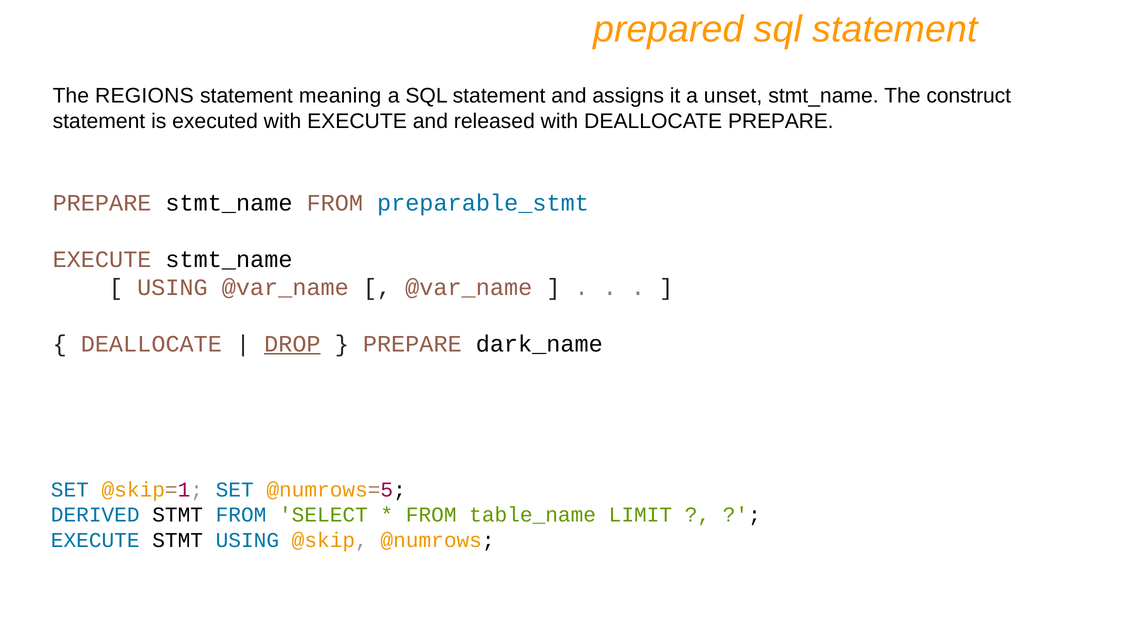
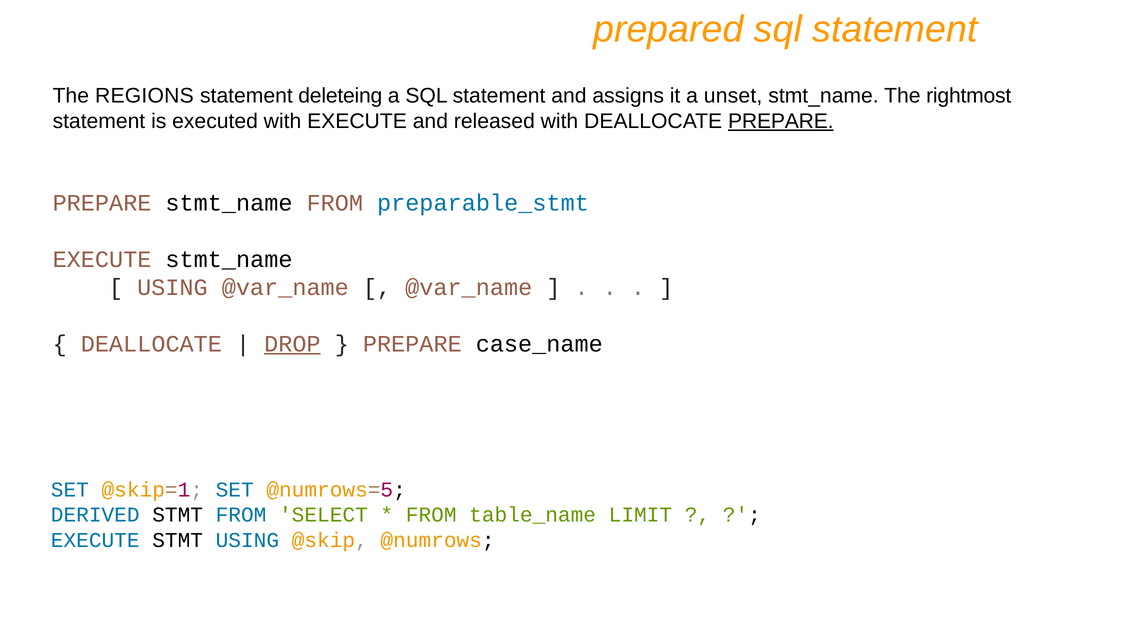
meaning: meaning -> deleteing (340, 96)
construct: construct -> rightmost (969, 96)
PREPARE underline: none -> present (781, 121)
dark_name: dark_name -> case_name (539, 344)
